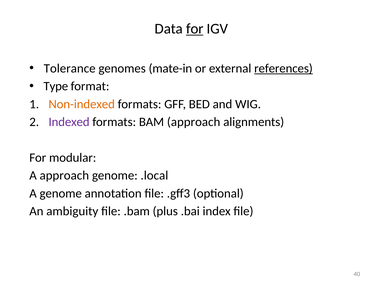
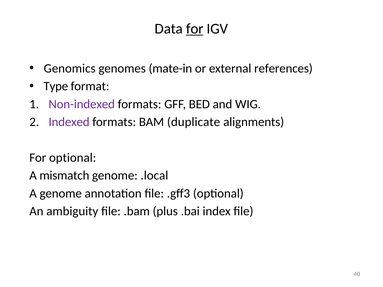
Tolerance: Tolerance -> Genomics (70, 68)
references underline: present -> none (283, 68)
Non-indexed colour: orange -> purple (82, 104)
BAM approach: approach -> duplicate (194, 122)
For modular: modular -> optional (73, 158)
A approach: approach -> mismatch (64, 176)
